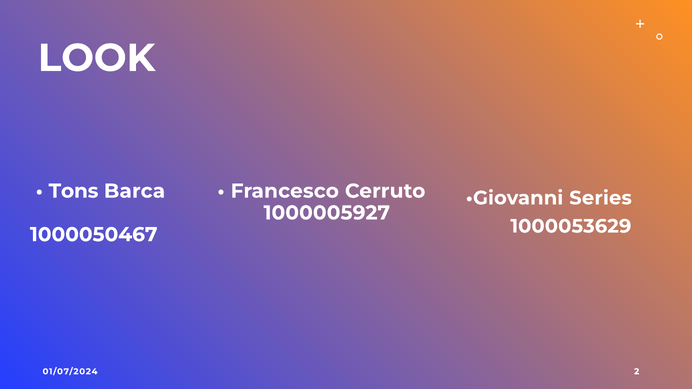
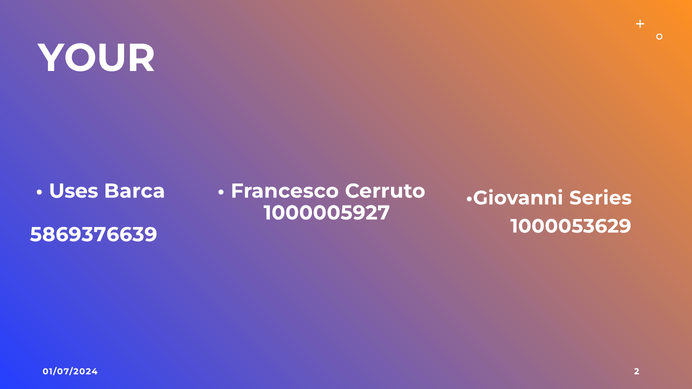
LOOK: LOOK -> YOUR (97, 58)
Tons: Tons -> Uses (74, 191)
1000050467: 1000050467 -> 5869376639 (94, 235)
